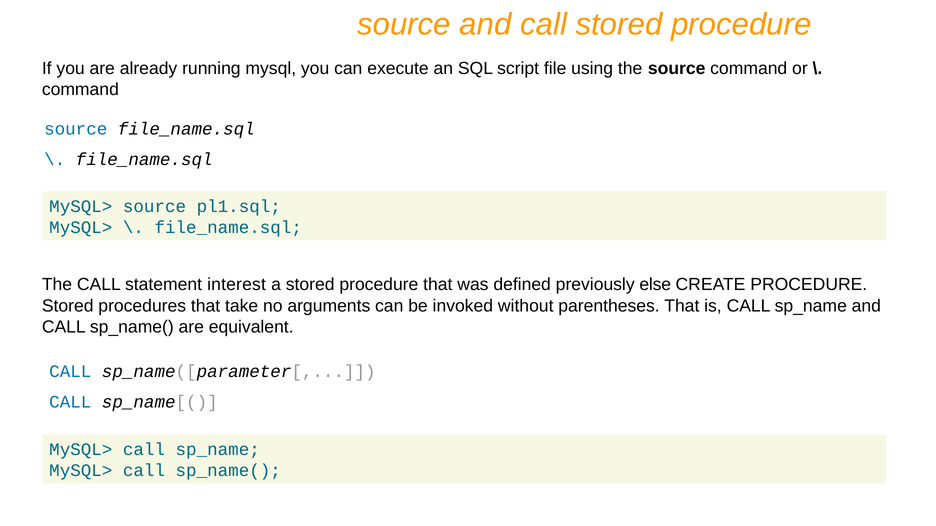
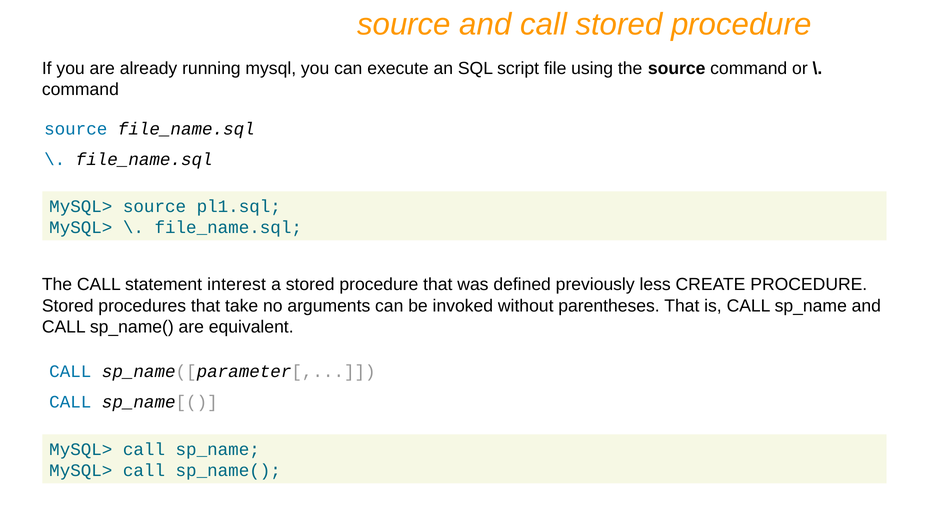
else: else -> less (655, 285)
